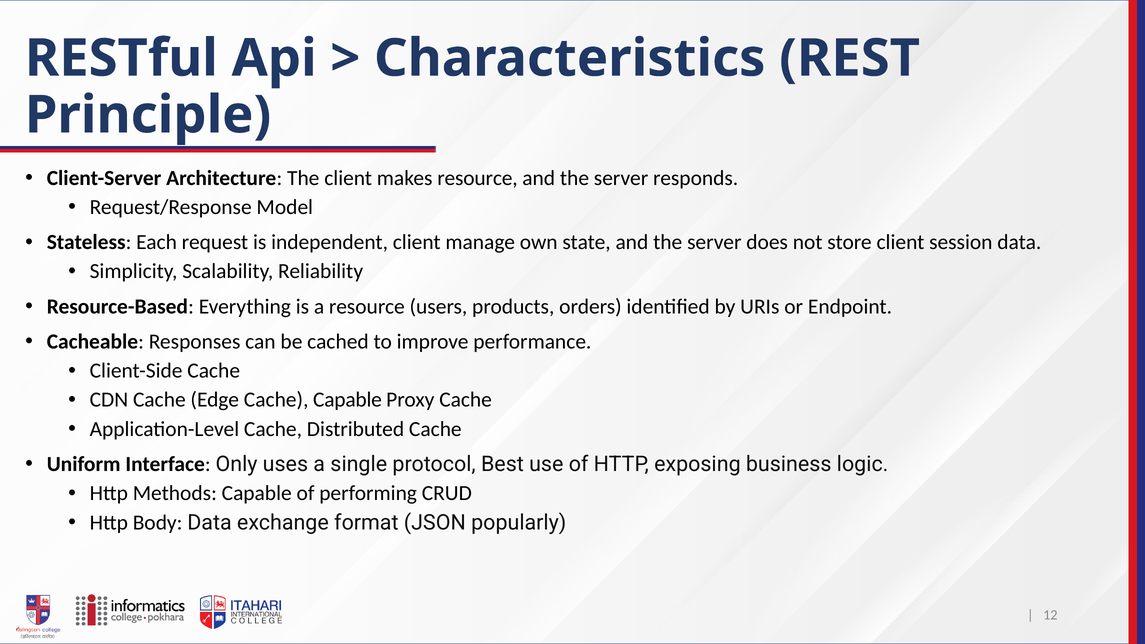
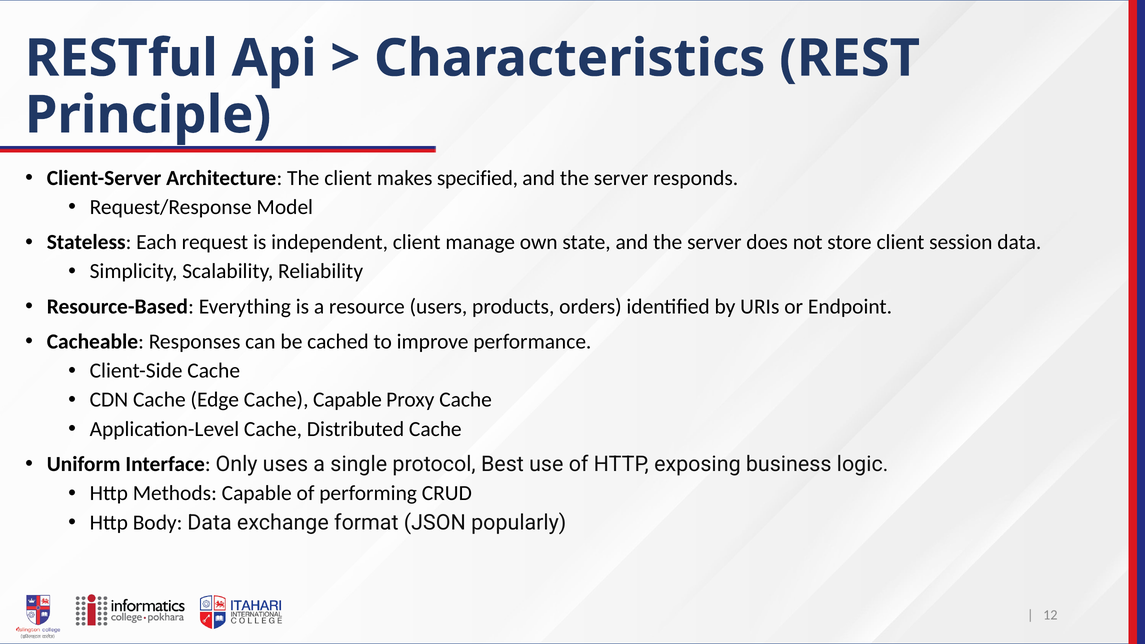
makes resource: resource -> specified (477, 178)
